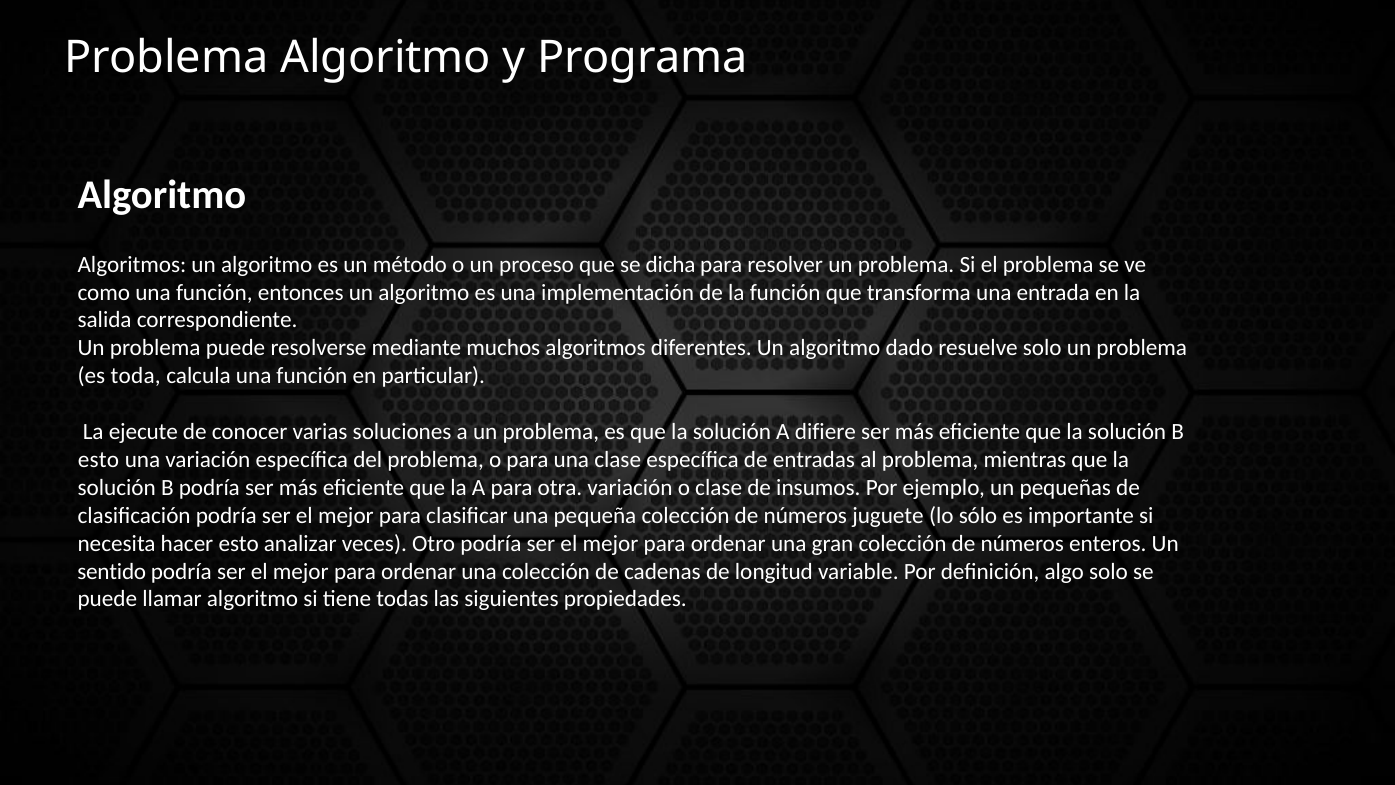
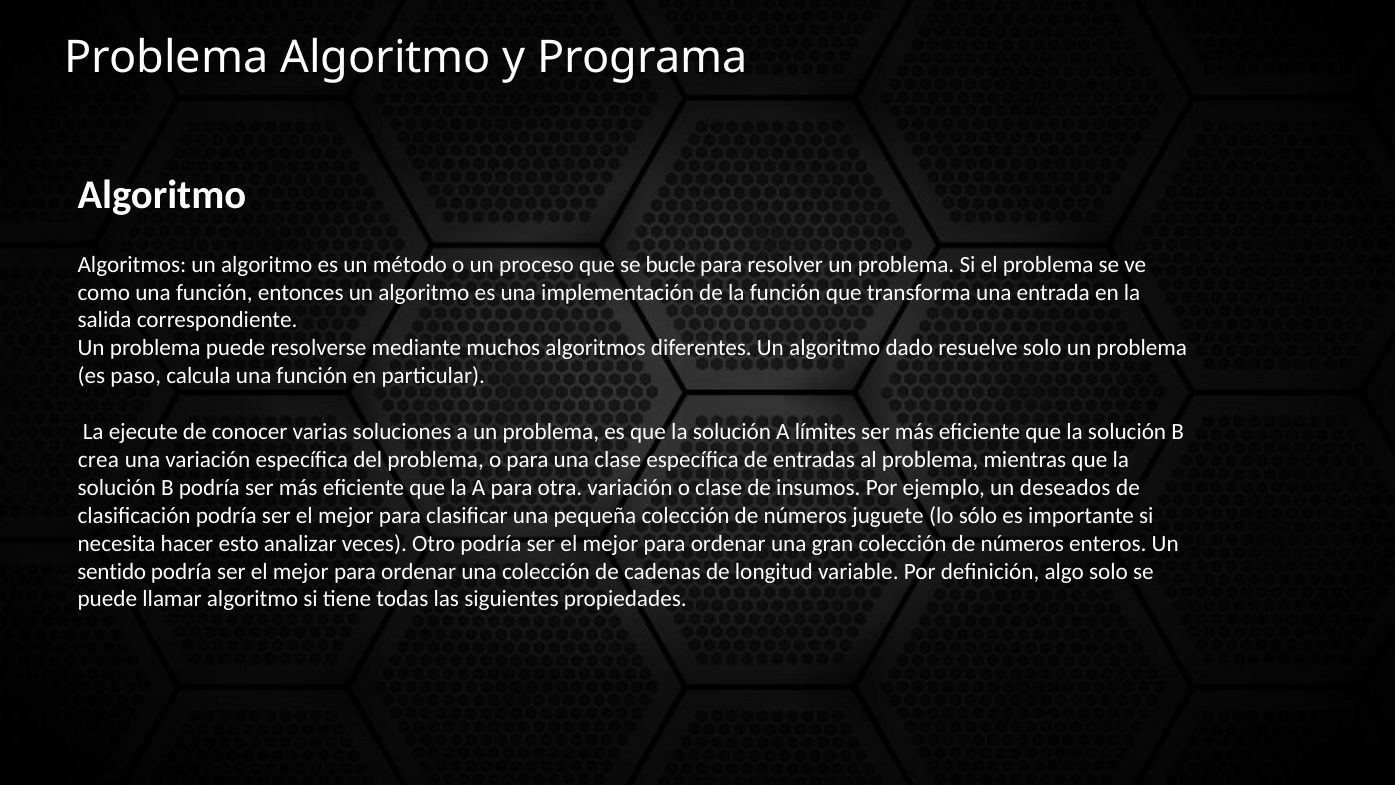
dicha: dicha -> bucle (671, 264)
toda: toda -> paso (136, 376)
difiere: difiere -> límites (826, 432)
esto: esto -> crea (98, 460)
pequeñas: pequeñas -> deseados (1065, 487)
